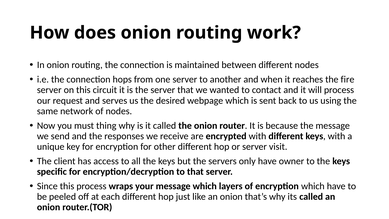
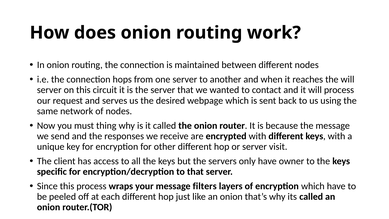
the fire: fire -> will (348, 79)
message which: which -> filters (205, 186)
